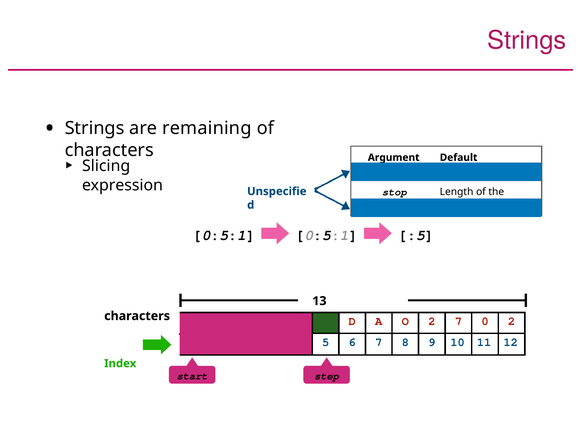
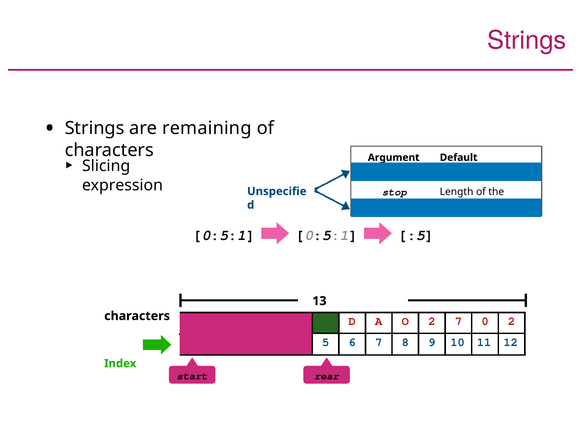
start step: step -> rear (327, 376)
